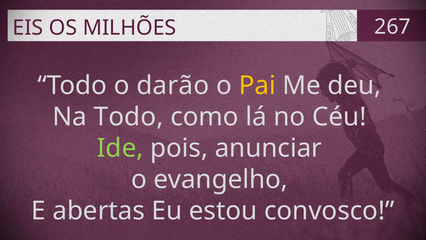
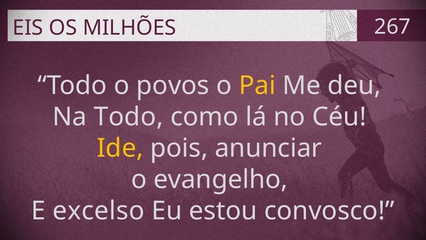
darão: darão -> povos (173, 85)
Ide colour: light green -> yellow (120, 148)
abertas: abertas -> excelso (98, 210)
